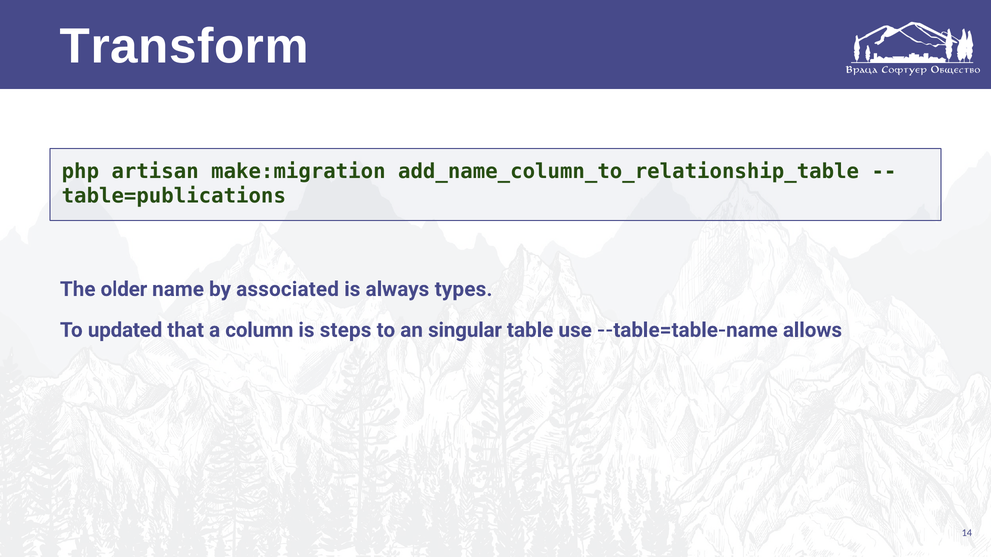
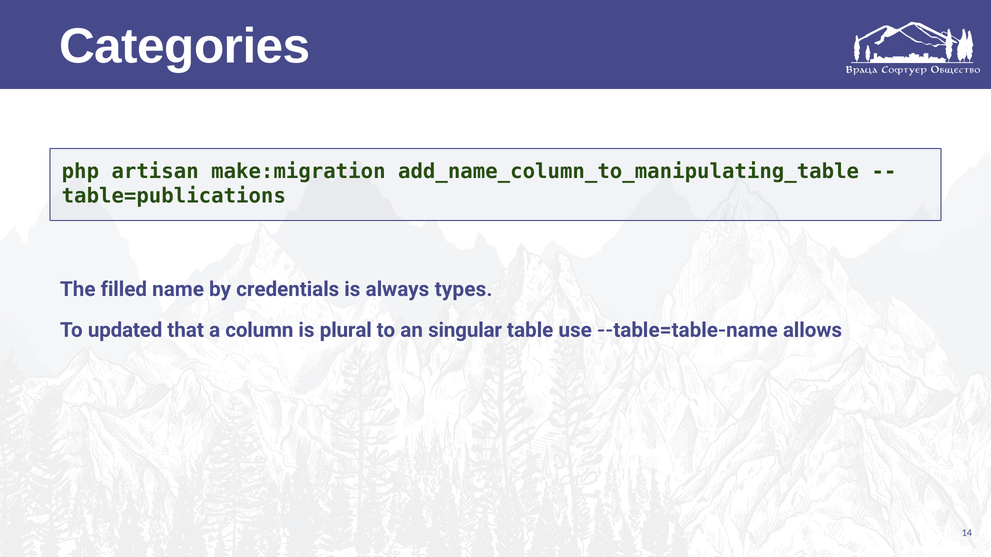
Transform: Transform -> Categories (185, 46)
add_name_column_to_relationship_table: add_name_column_to_relationship_table -> add_name_column_to_manipulating_table (629, 171)
older: older -> filled (124, 289)
associated: associated -> credentials (288, 289)
steps: steps -> plural (346, 330)
